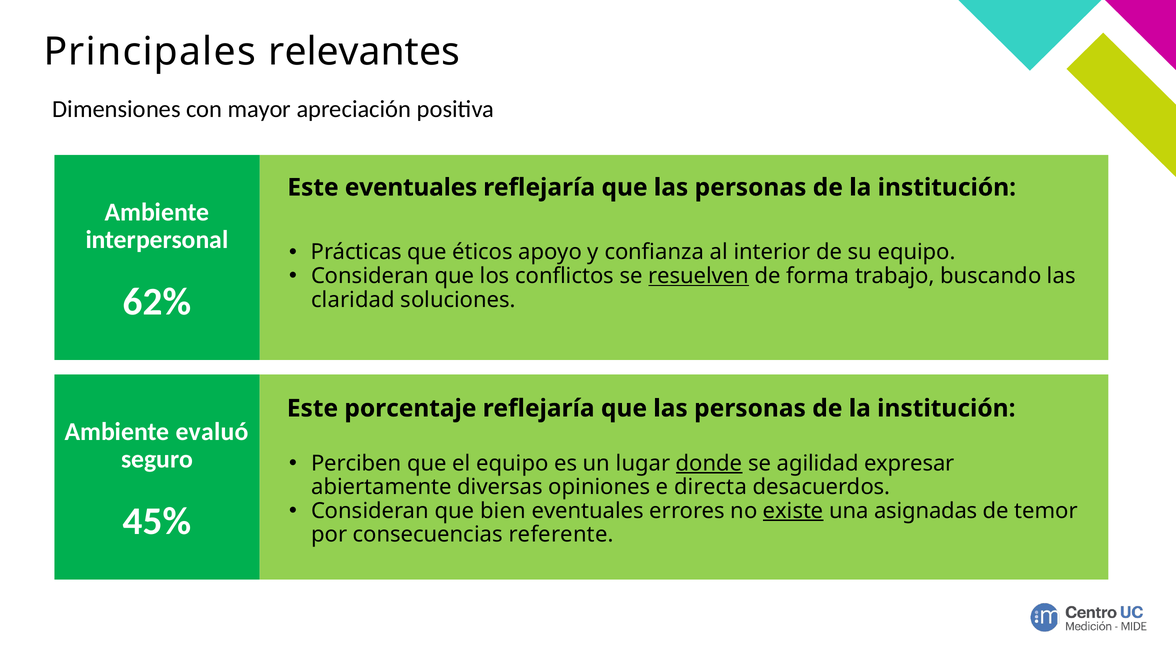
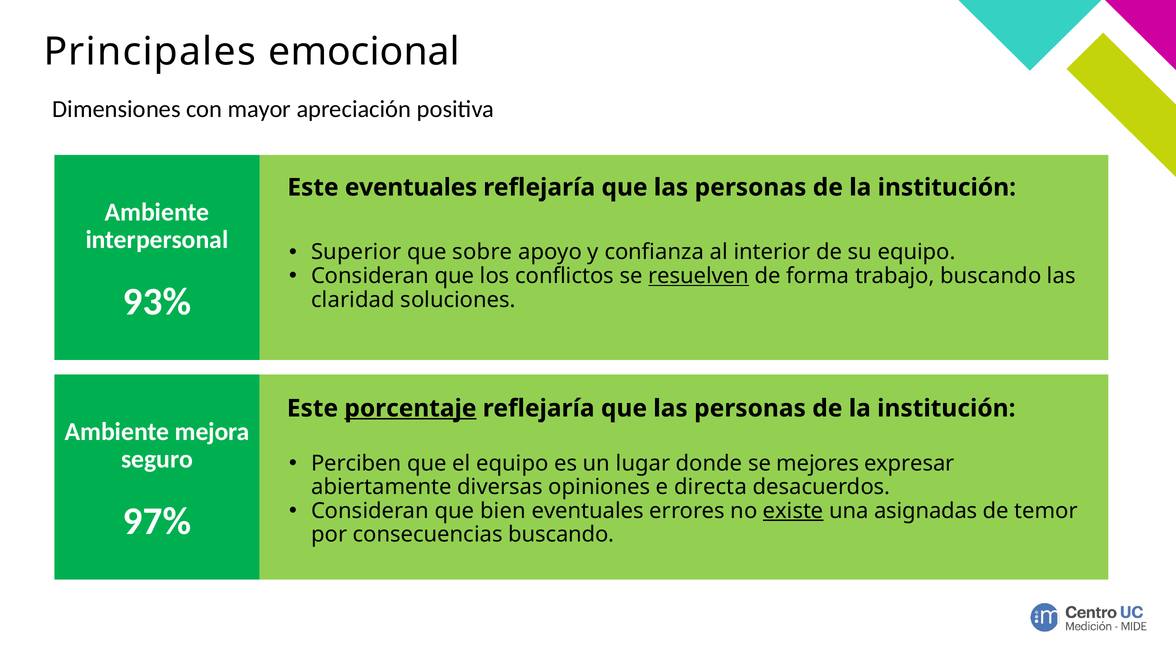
relevantes: relevantes -> emocional (364, 52)
Prácticas: Prácticas -> Superior (356, 252)
éticos: éticos -> sobre (482, 252)
62%: 62% -> 93% (157, 302)
porcentaje underline: none -> present (410, 409)
evaluó: evaluó -> mejora (212, 432)
donde underline: present -> none (709, 464)
agilidad: agilidad -> mejores (818, 464)
45%: 45% -> 97% (157, 522)
consecuencias referente: referente -> buscando (561, 535)
